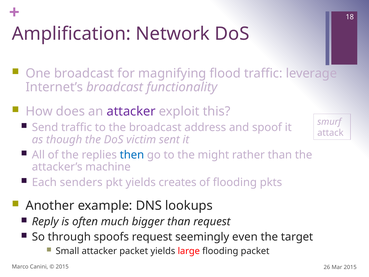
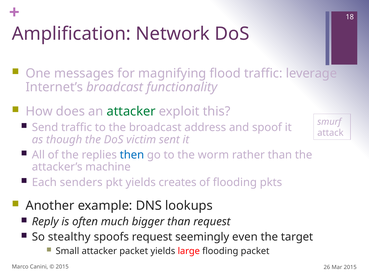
One broadcast: broadcast -> messages (84, 73)
attacker colour: purple -> green (131, 111)
might: might -> worm (213, 155)
through: through -> stealthy (69, 237)
